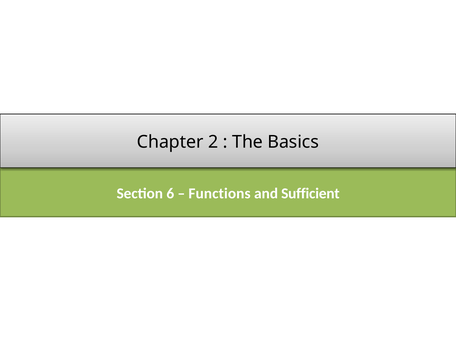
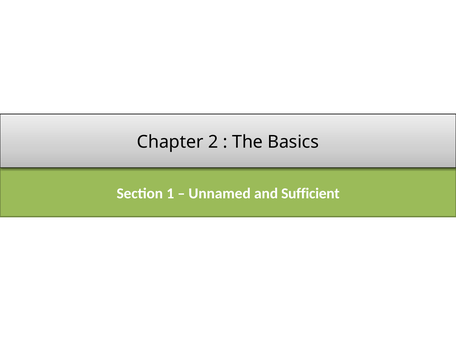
6: 6 -> 1 (170, 193)
Functions: Functions -> Unnamed (220, 193)
